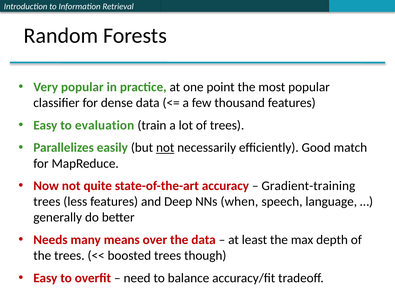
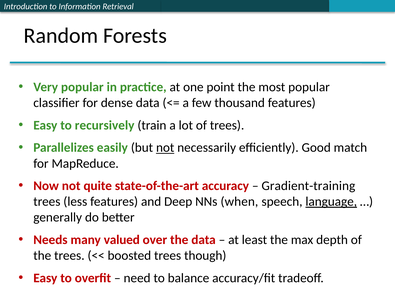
evaluation: evaluation -> recursively (105, 125)
language underline: none -> present (331, 202)
means: means -> valued (122, 240)
